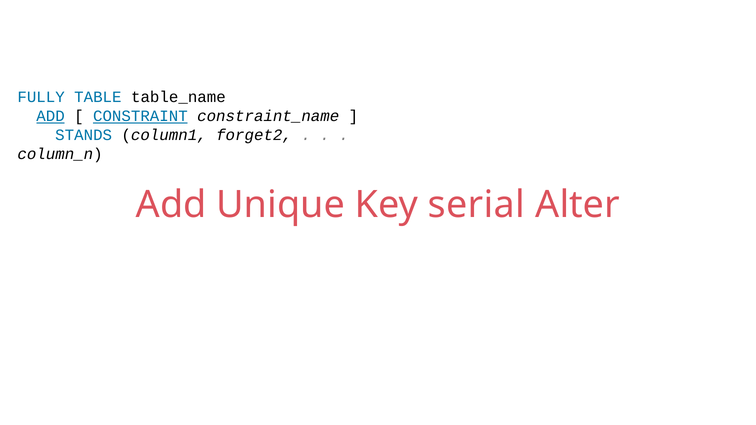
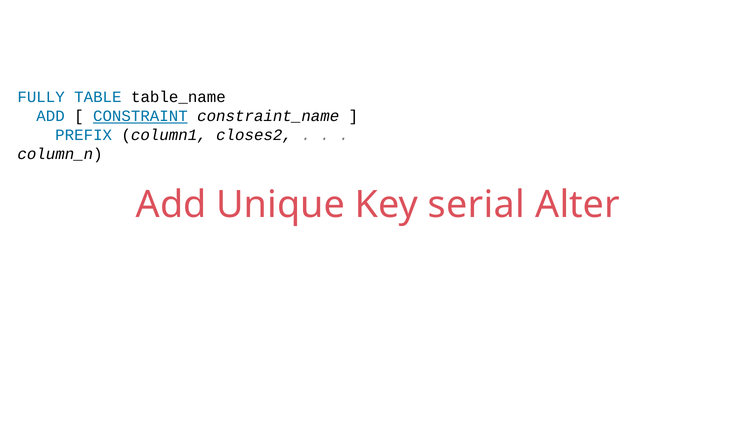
ADD underline: present -> none (51, 116)
STANDS: STANDS -> PREFIX (84, 135)
forget2: forget2 -> closes2 (254, 135)
